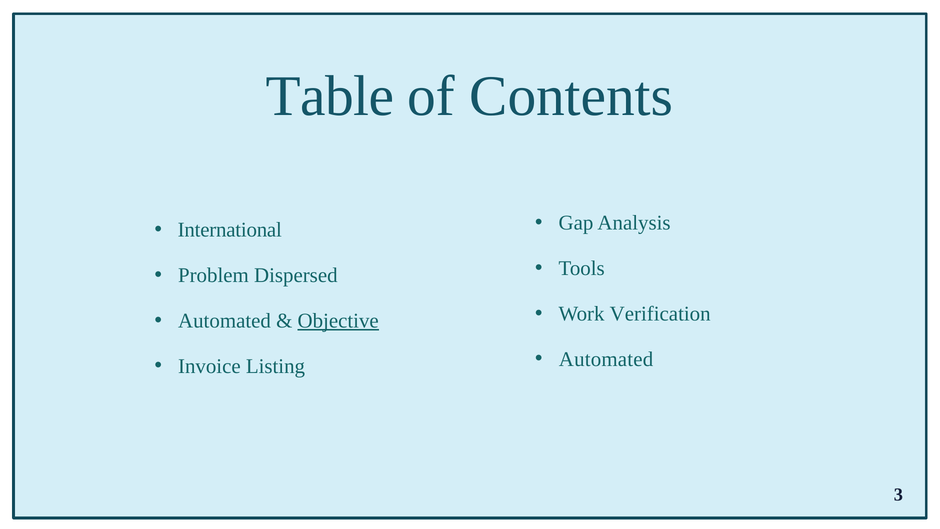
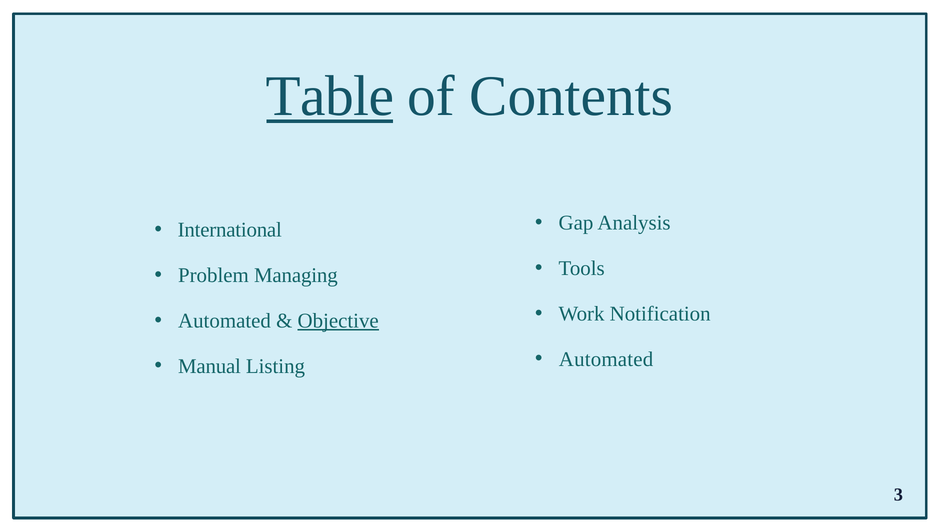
Table underline: none -> present (330, 96)
Dispersed: Dispersed -> Managing (296, 275)
Verification: Verification -> Notification (660, 314)
Invoice: Invoice -> Manual (209, 366)
